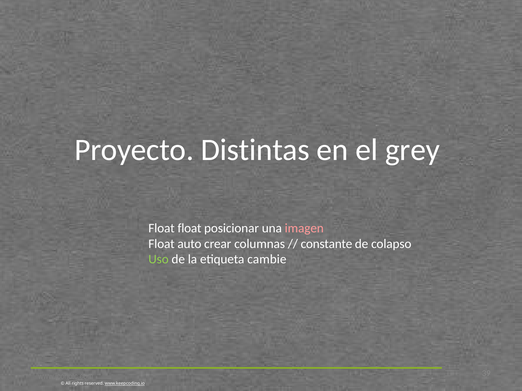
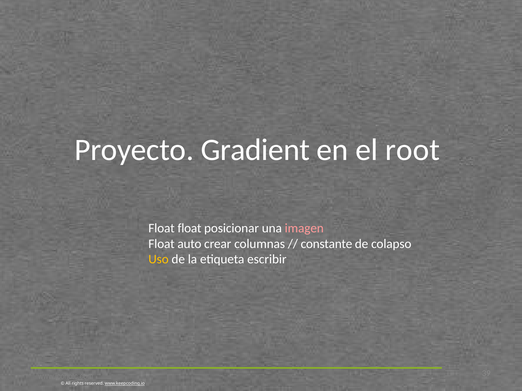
Distintas: Distintas -> Gradient (255, 150)
grey: grey -> root (412, 150)
Uso colour: light green -> yellow (158, 260)
cambie: cambie -> escribir (267, 260)
